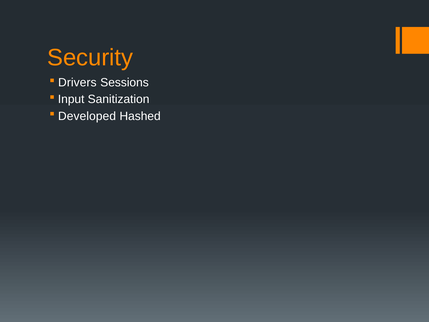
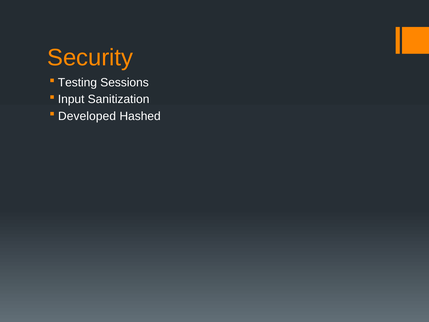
Drivers: Drivers -> Testing (77, 83)
